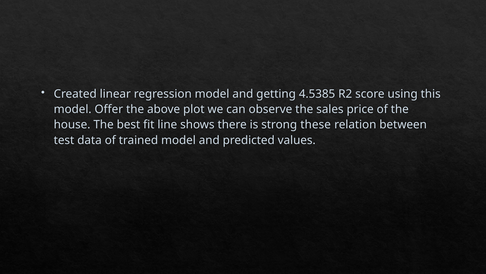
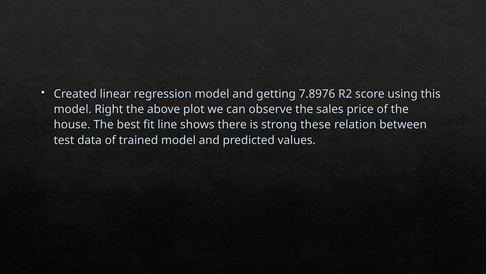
4.5385: 4.5385 -> 7.8976 (317, 94)
Offer: Offer -> Right (109, 109)
